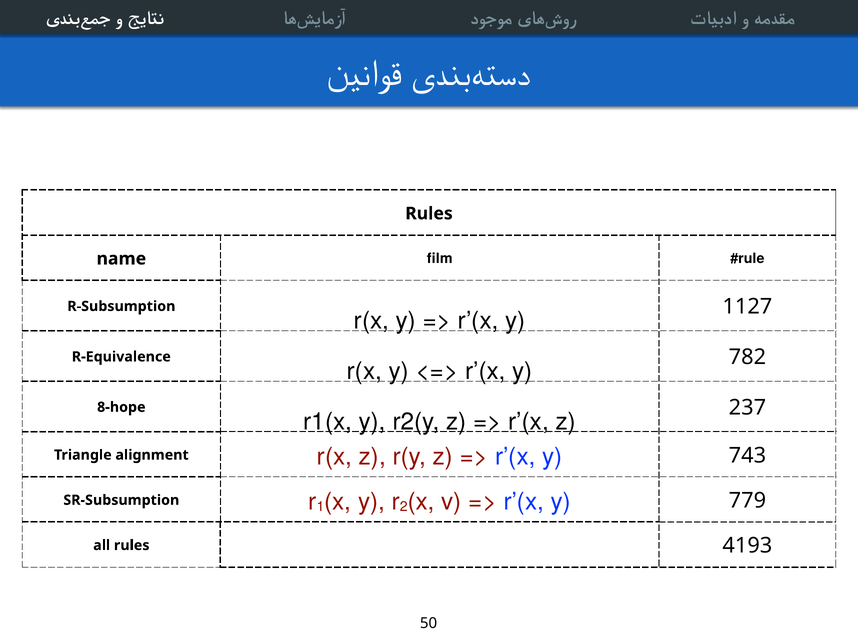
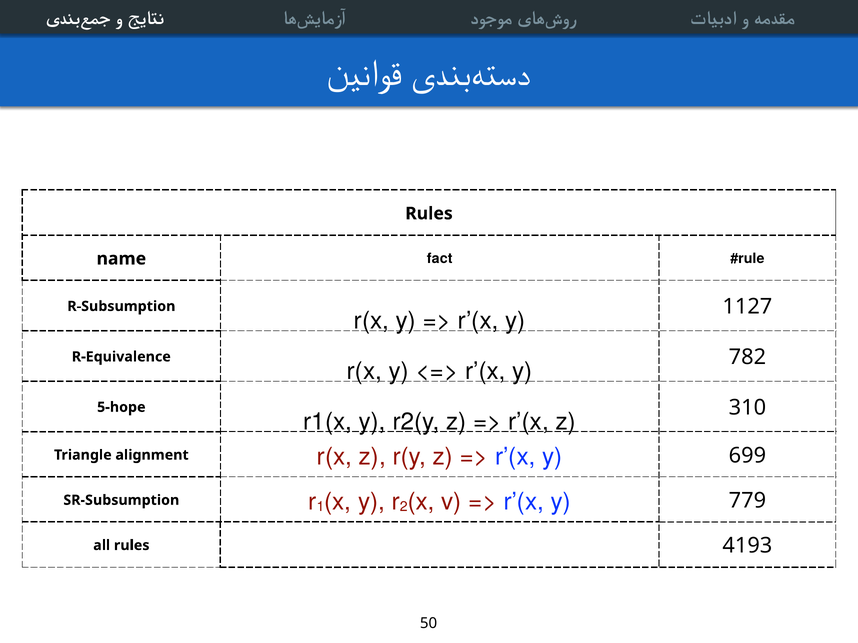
film: film -> fact (440, 259)
8-hope: 8-hope -> 5-hope (121, 407)
237: 237 -> 310 (747, 408)
743: 743 -> 699 (747, 456)
